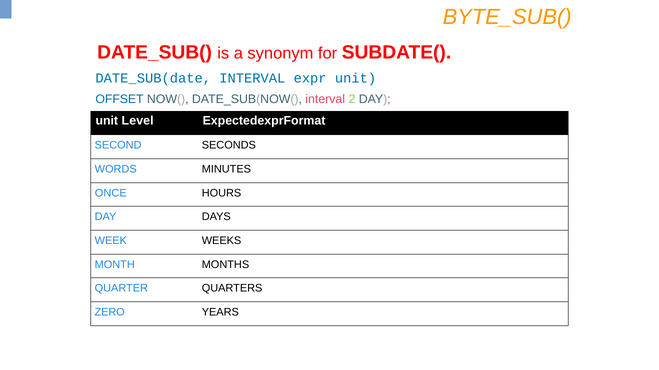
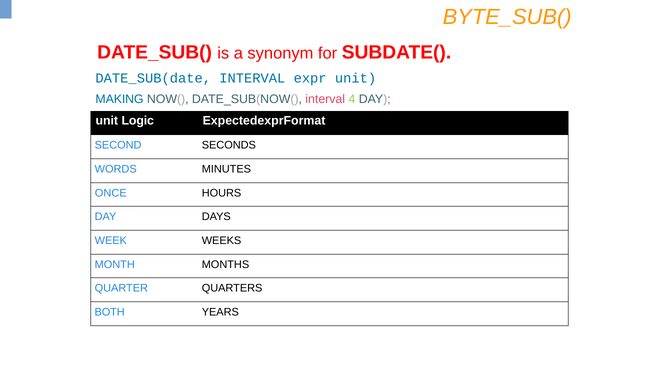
OFFSET: OFFSET -> MAKING (120, 99)
2: 2 -> 4 (352, 99)
Level: Level -> Logic (138, 121)
ZERO: ZERO -> BOTH (110, 313)
